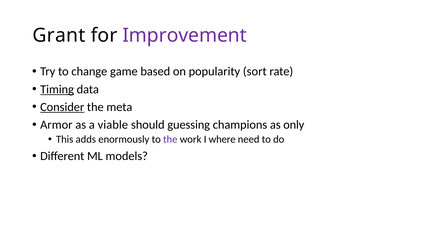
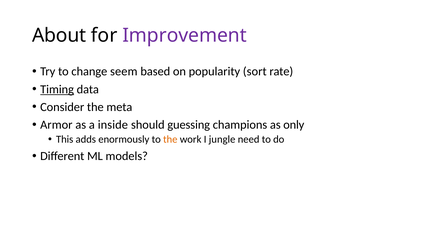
Grant: Grant -> About (59, 36)
game: game -> seem (124, 72)
Consider underline: present -> none (62, 107)
viable: viable -> inside (113, 125)
the colour: purple -> orange (170, 139)
where: where -> jungle (222, 139)
